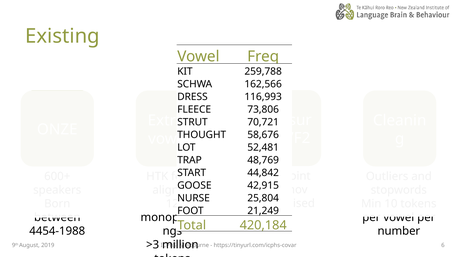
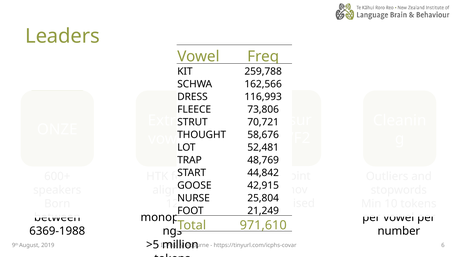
Existing: Existing -> Leaders (63, 36)
420,184: 420,184 -> 971,610 (263, 225)
4454-1988: 4454-1988 -> 6369-1988 (57, 231)
>3: >3 -> >5 (153, 245)
